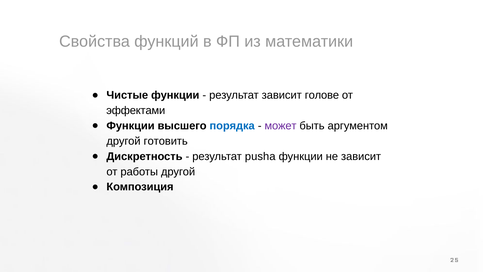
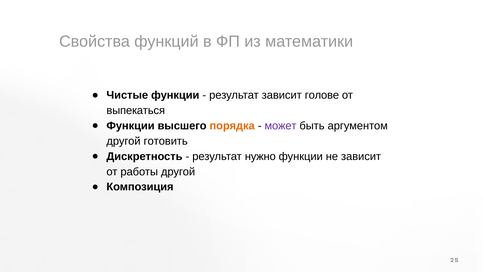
эффектами: эффектами -> выпекаться (136, 110)
порядка colour: blue -> orange (232, 126)
pusha: pusha -> нужно (260, 156)
